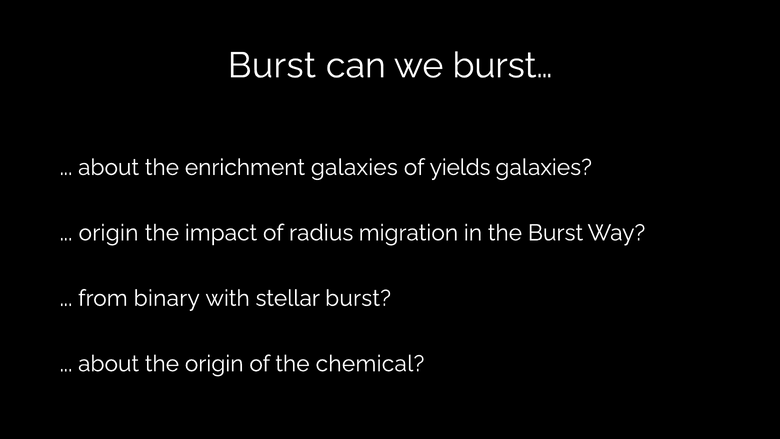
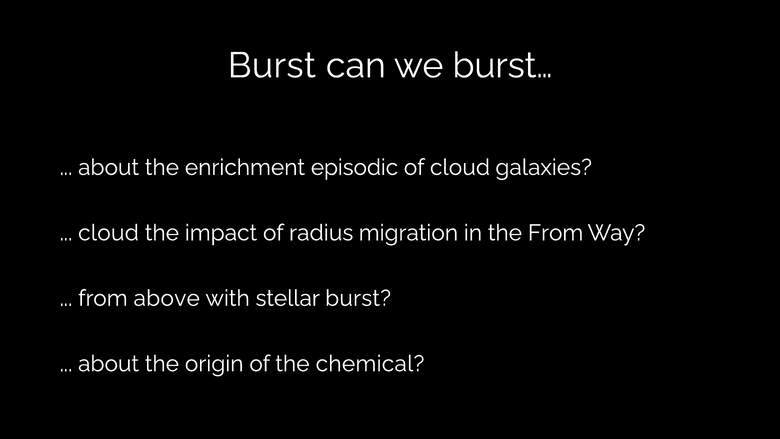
enrichment galaxies: galaxies -> episodic (354, 167)
of yields: yields -> cloud (460, 167)
origin: origin -> cloud (108, 233)
the Burst: Burst -> From (556, 233)
binary: binary -> above (167, 298)
